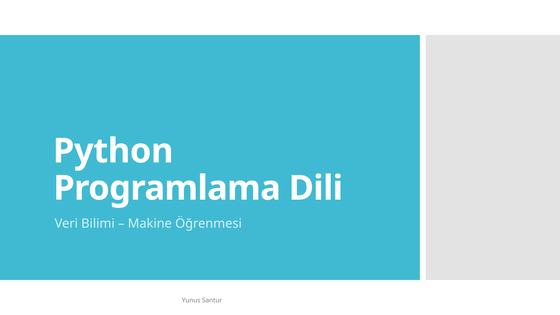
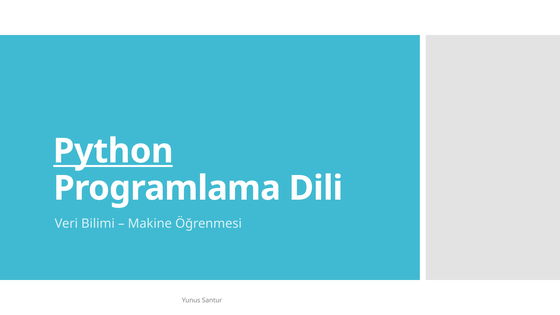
Python underline: none -> present (113, 151)
